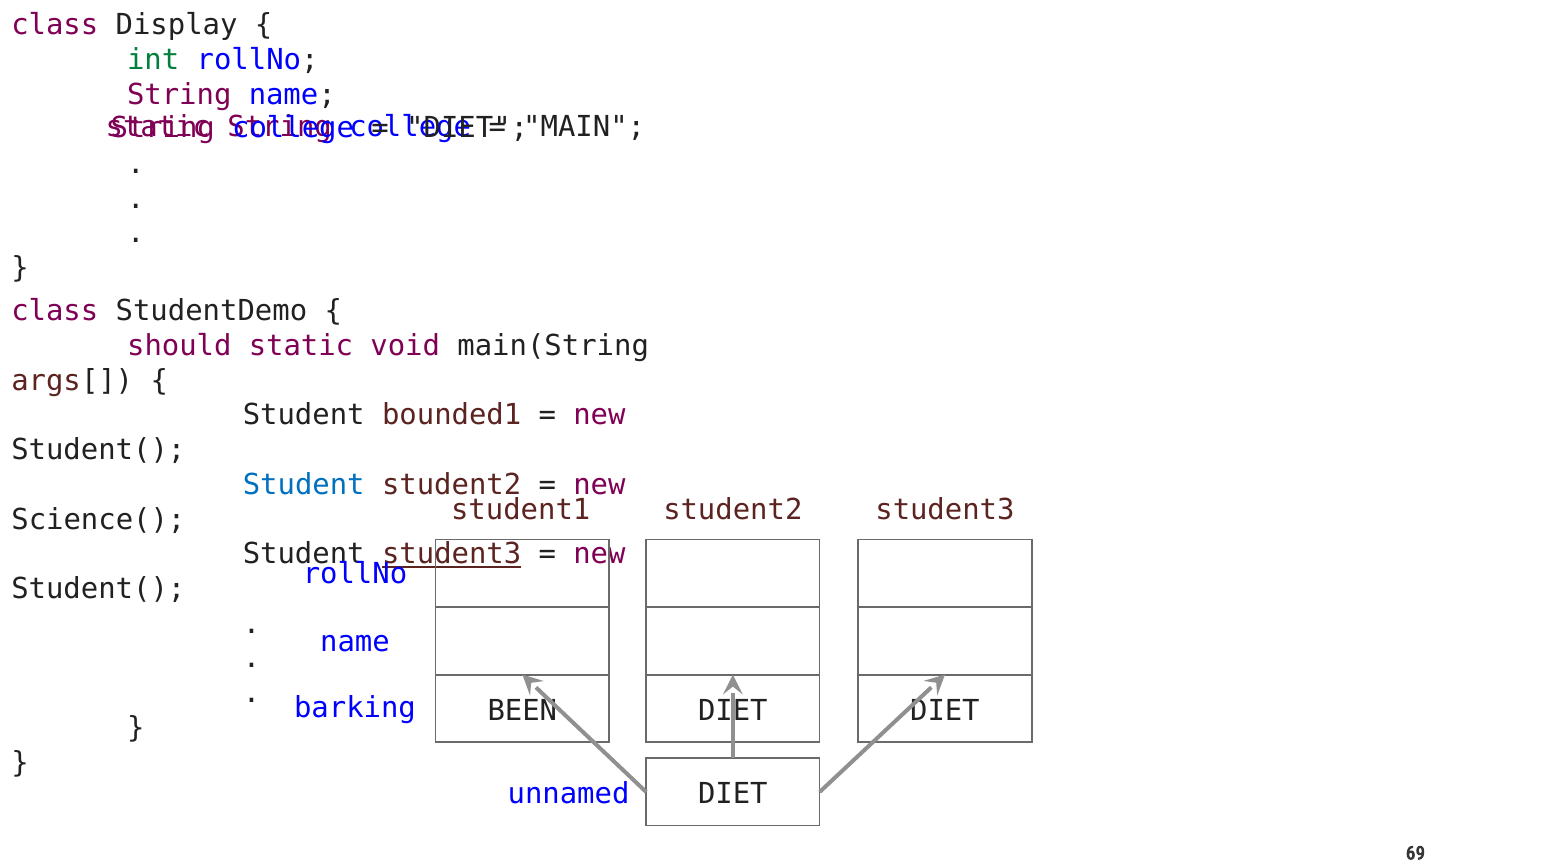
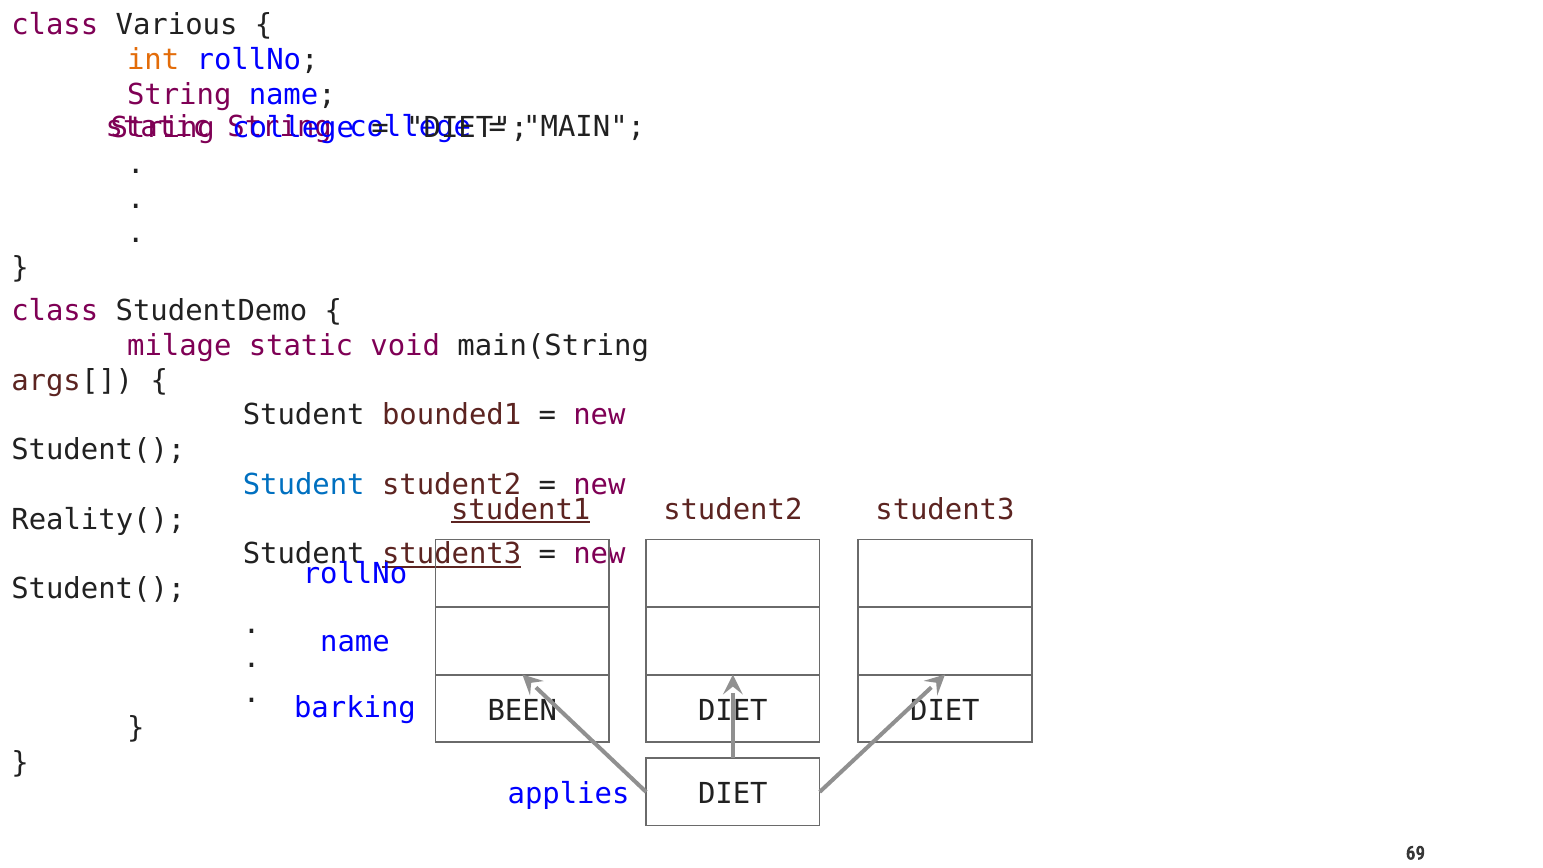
Display: Display -> Various (177, 25)
int colour: green -> orange (153, 60)
should: should -> milage (179, 346)
student1 underline: none -> present (521, 510)
Science(: Science( -> Reality( (98, 519)
unnamed: unnamed -> applies (569, 794)
